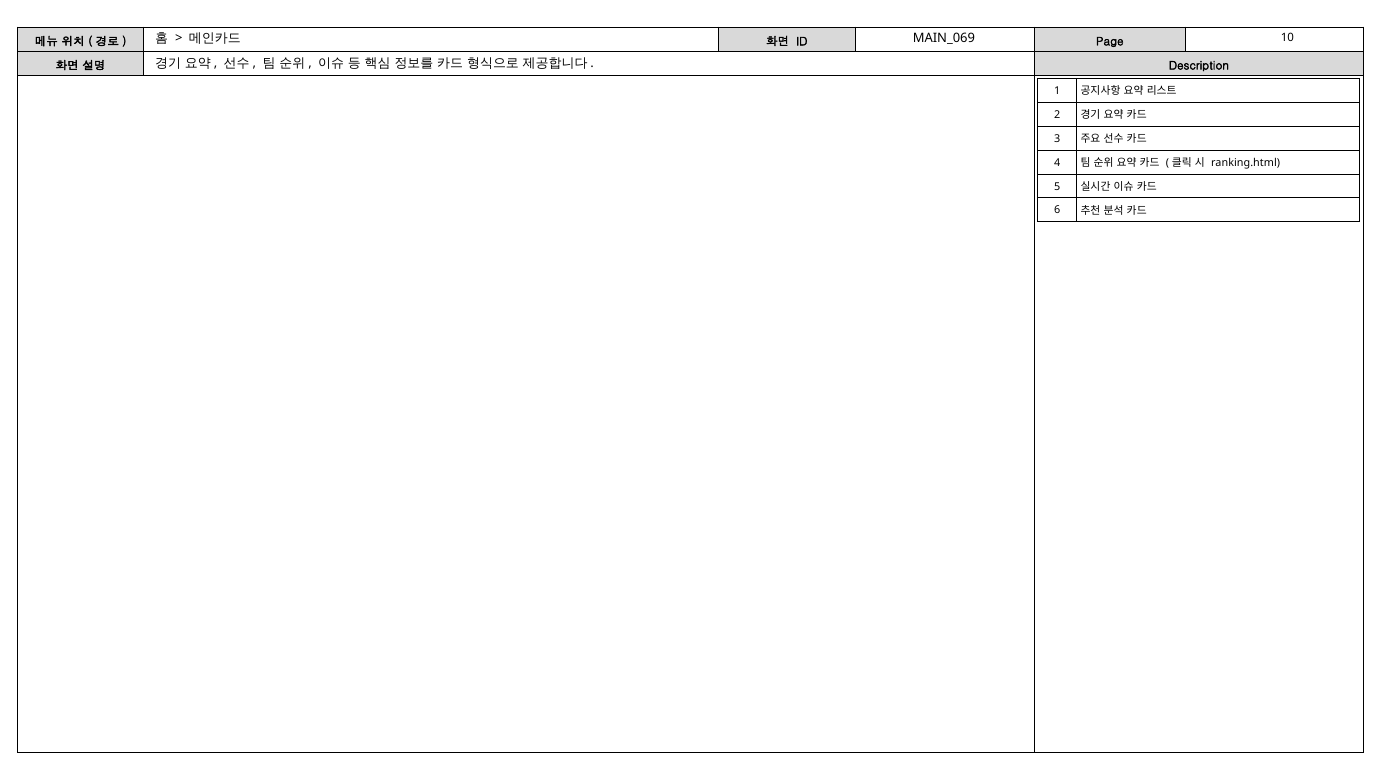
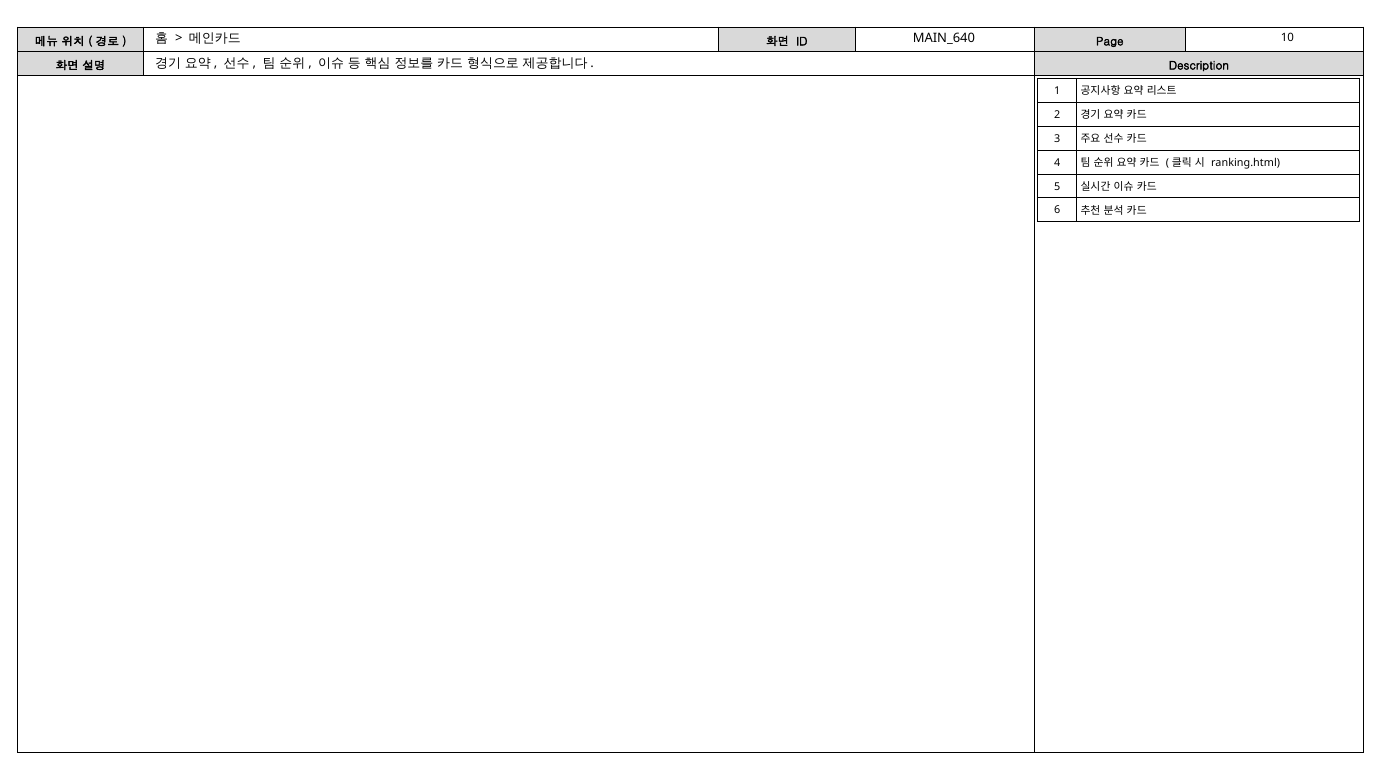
MAIN_069: MAIN_069 -> MAIN_640 (944, 38)
